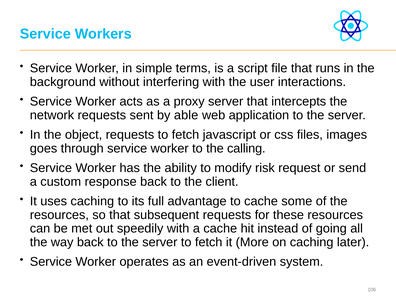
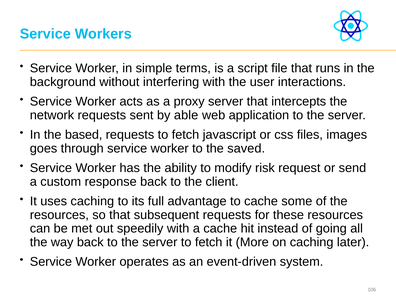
object: object -> based (84, 135)
calling: calling -> saved (246, 148)
